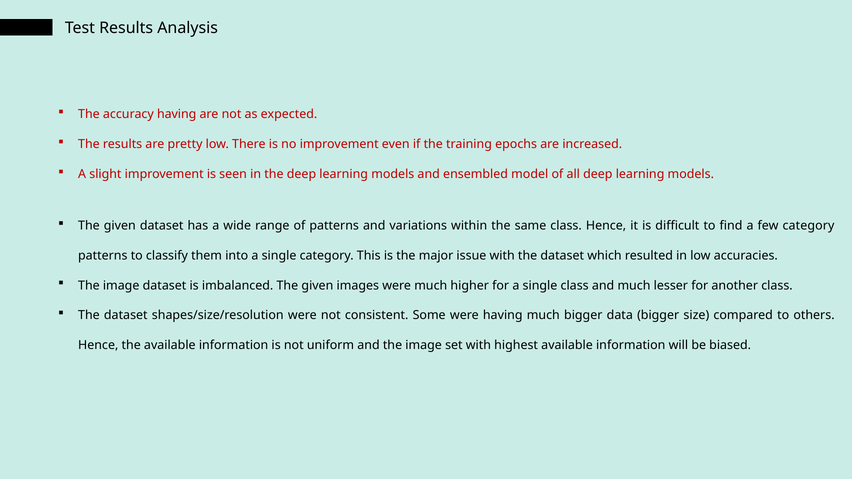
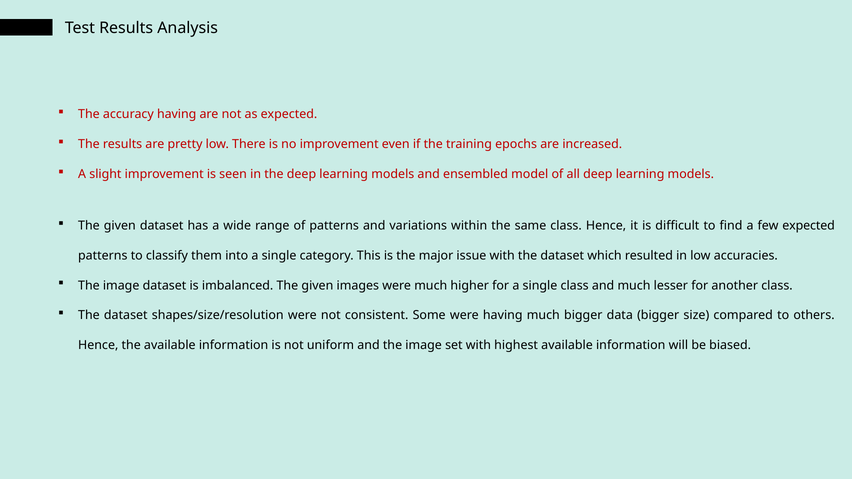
few category: category -> expected (809, 226)
